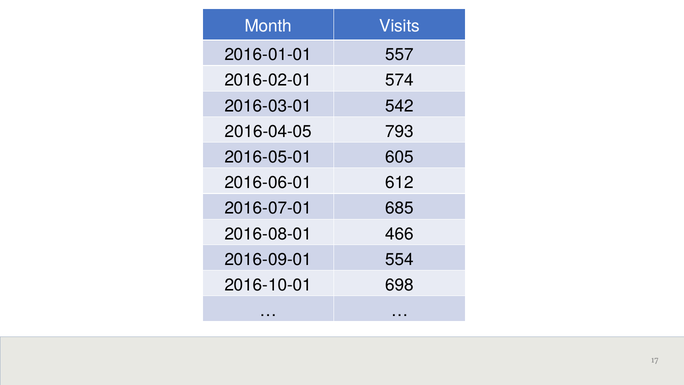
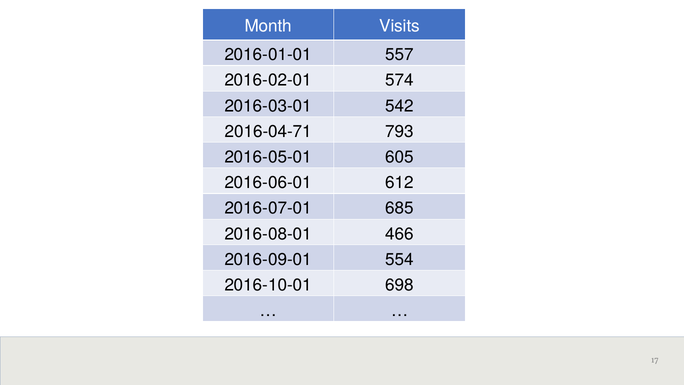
2016-04-05: 2016-04-05 -> 2016-04-71 (268, 131)
